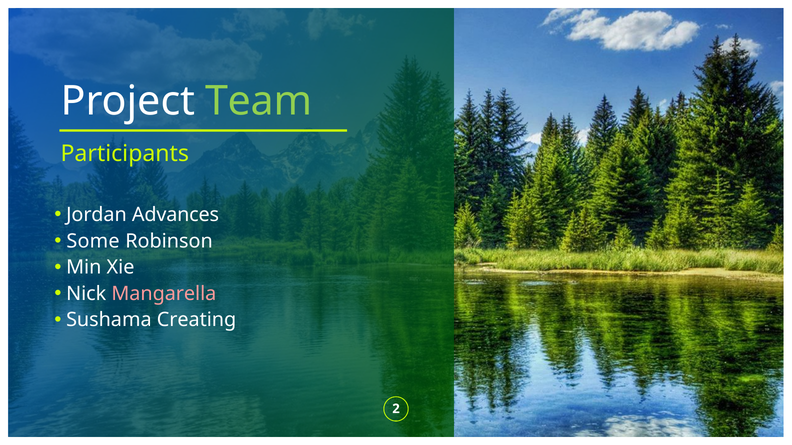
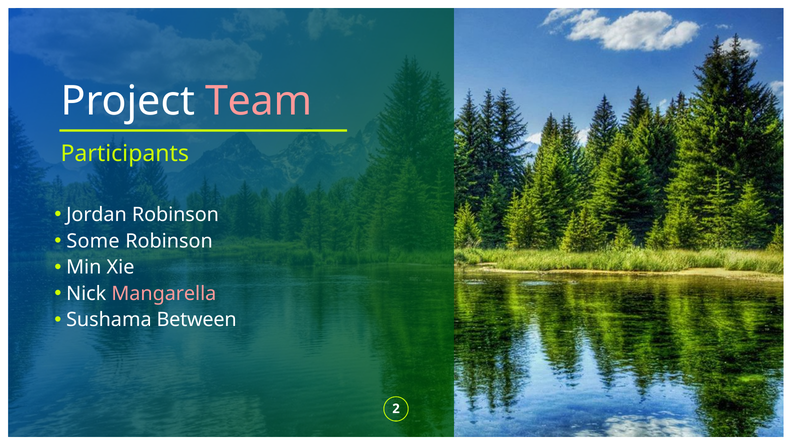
Team colour: light green -> pink (259, 101)
Jordan Advances: Advances -> Robinson (175, 215)
Creating: Creating -> Between (197, 320)
